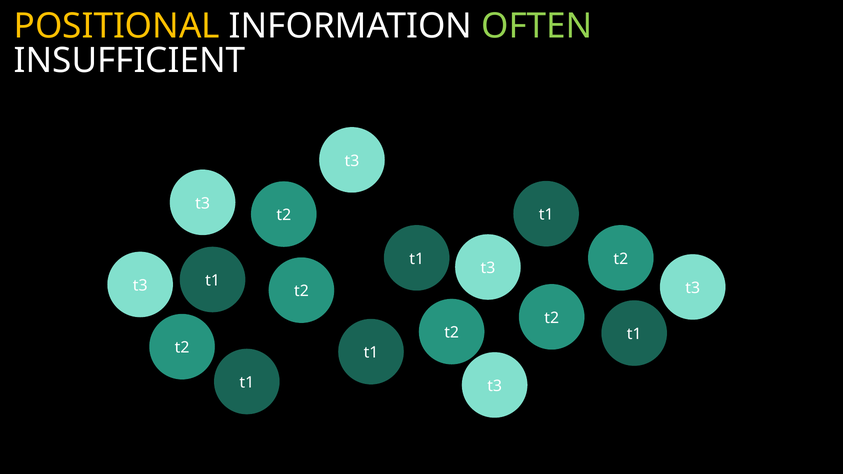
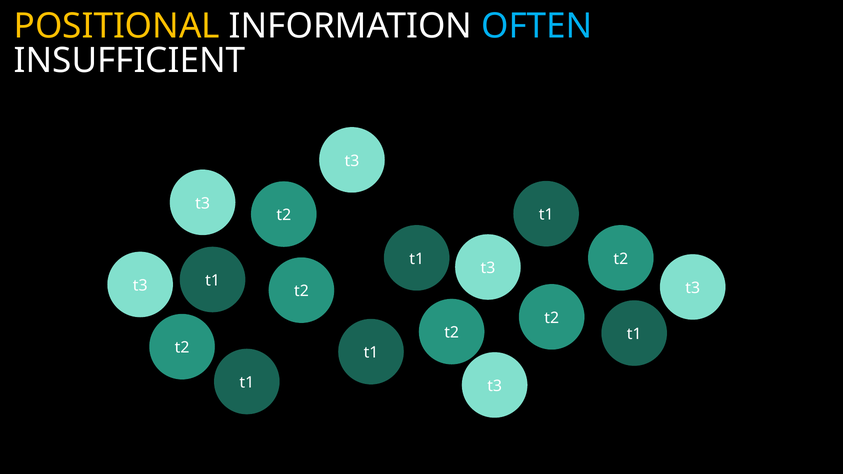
OFTEN colour: light green -> light blue (537, 26)
